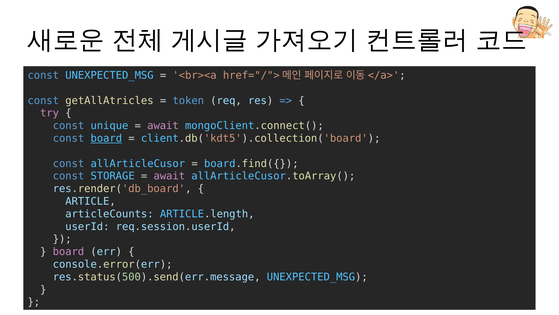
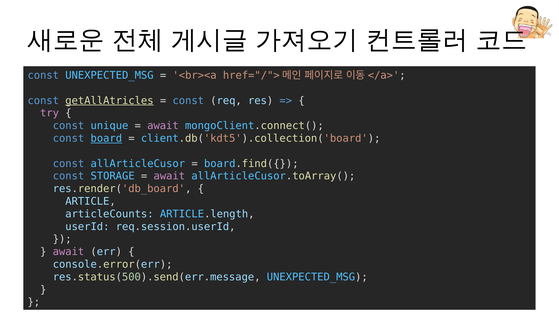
getAllAtricles underline: none -> present (109, 100)
token: token -> const (188, 100)
board: board -> await (68, 251)
